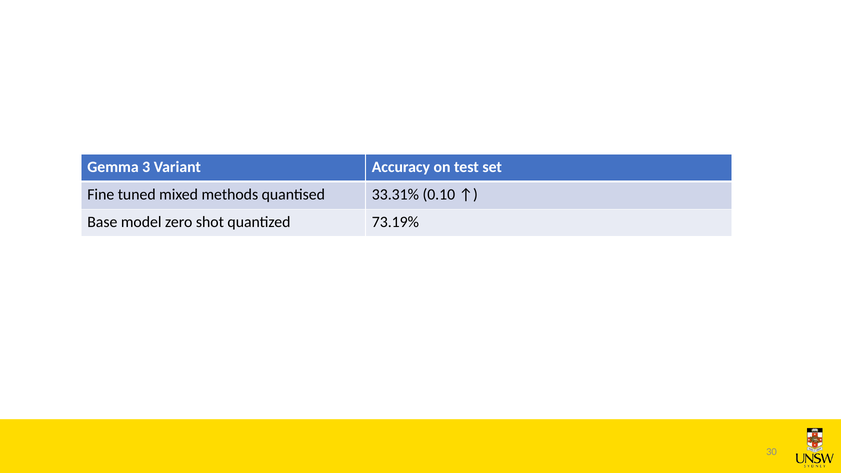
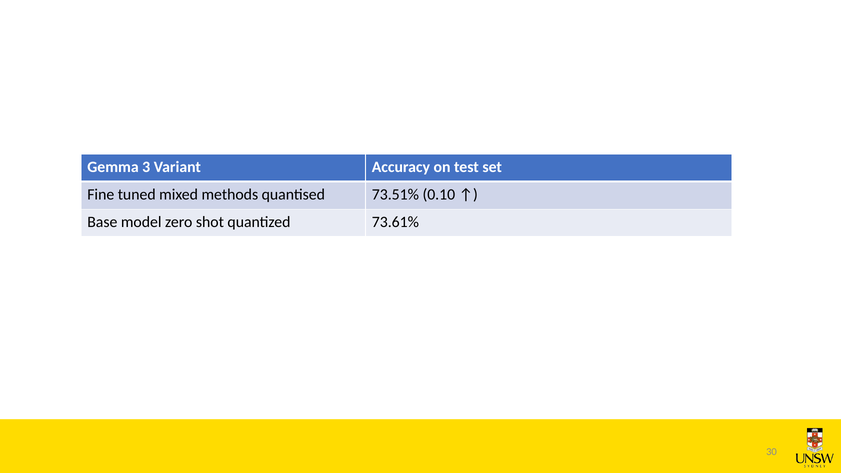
33.31%: 33.31% -> 73.51% (395, 195)
73.19%: 73.19% -> 73.61% (395, 222)
